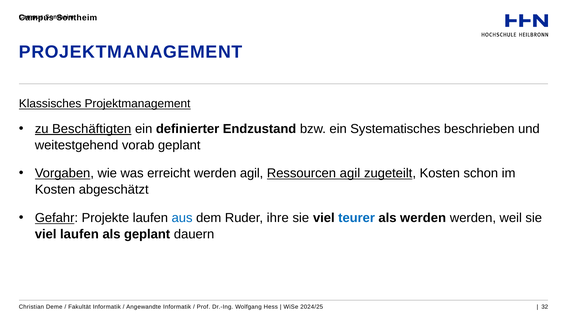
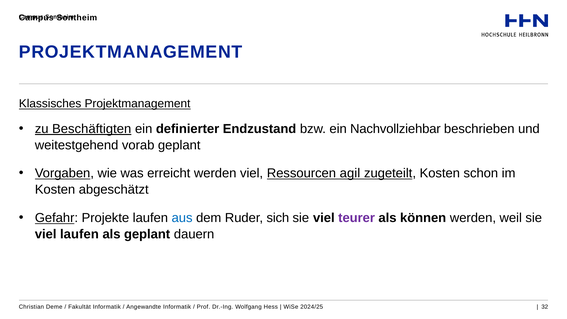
Systematisches: Systematisches -> Nachvollziehbar (395, 129)
werden agil: agil -> viel (252, 173)
ihre: ihre -> sich (278, 218)
teurer colour: blue -> purple (357, 218)
als werden: werden -> können (423, 218)
